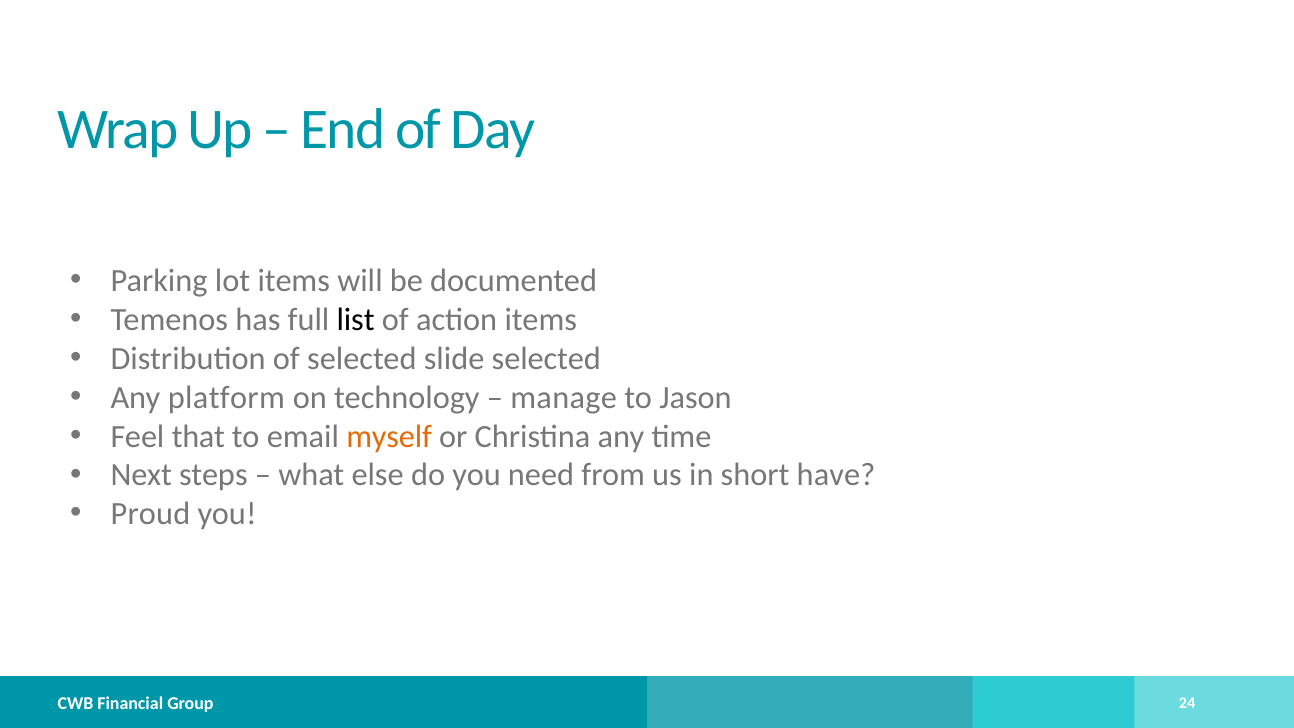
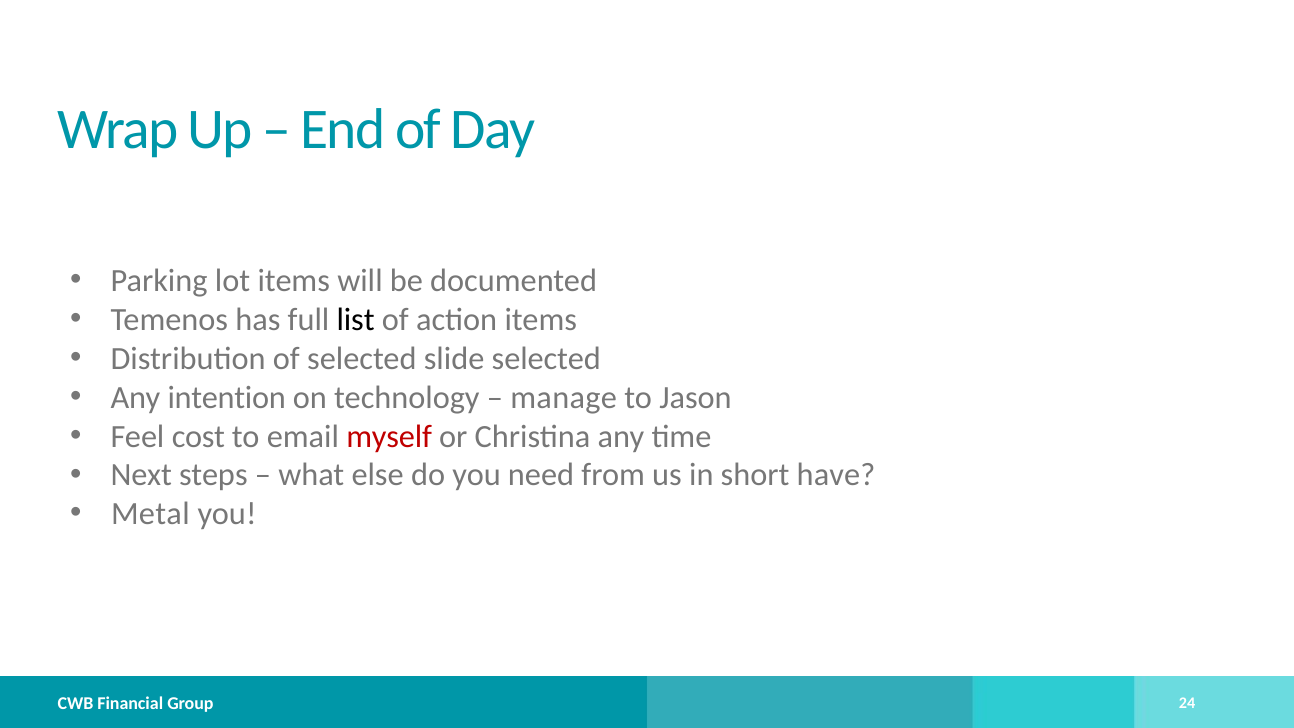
platform: platform -> intention (227, 397)
that: that -> cost (198, 436)
myself colour: orange -> red (389, 436)
Proud: Proud -> Metal (150, 514)
